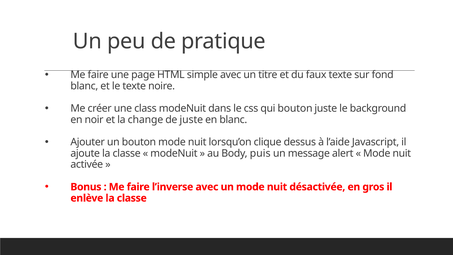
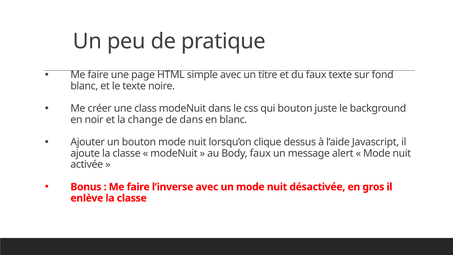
de juste: juste -> dans (191, 120)
Body puis: puis -> faux (260, 153)
